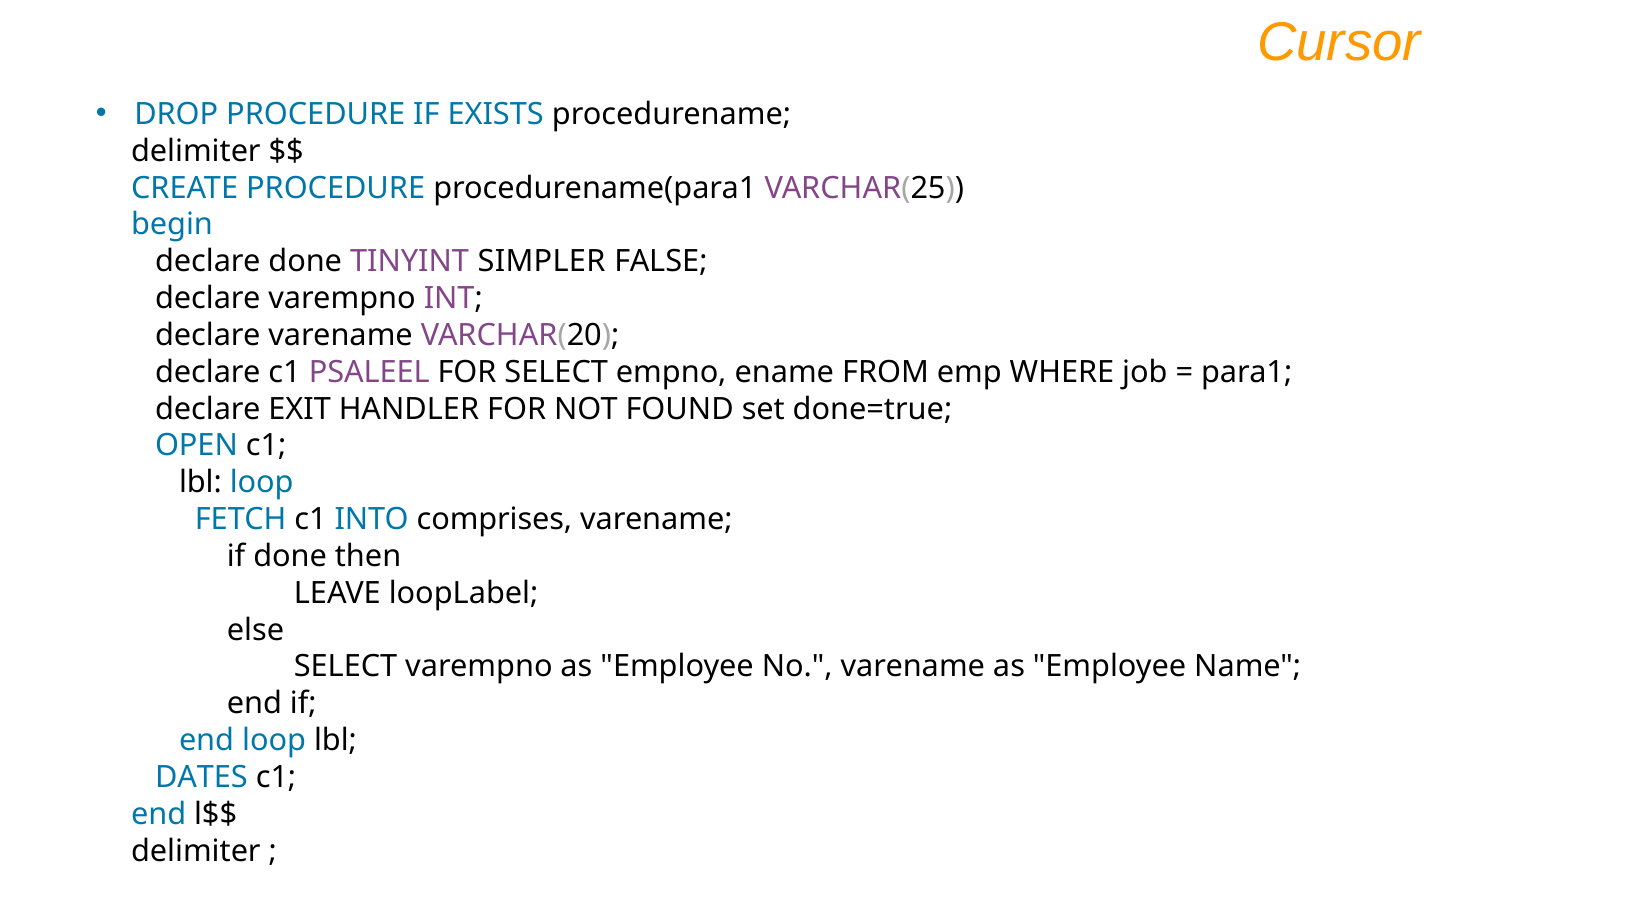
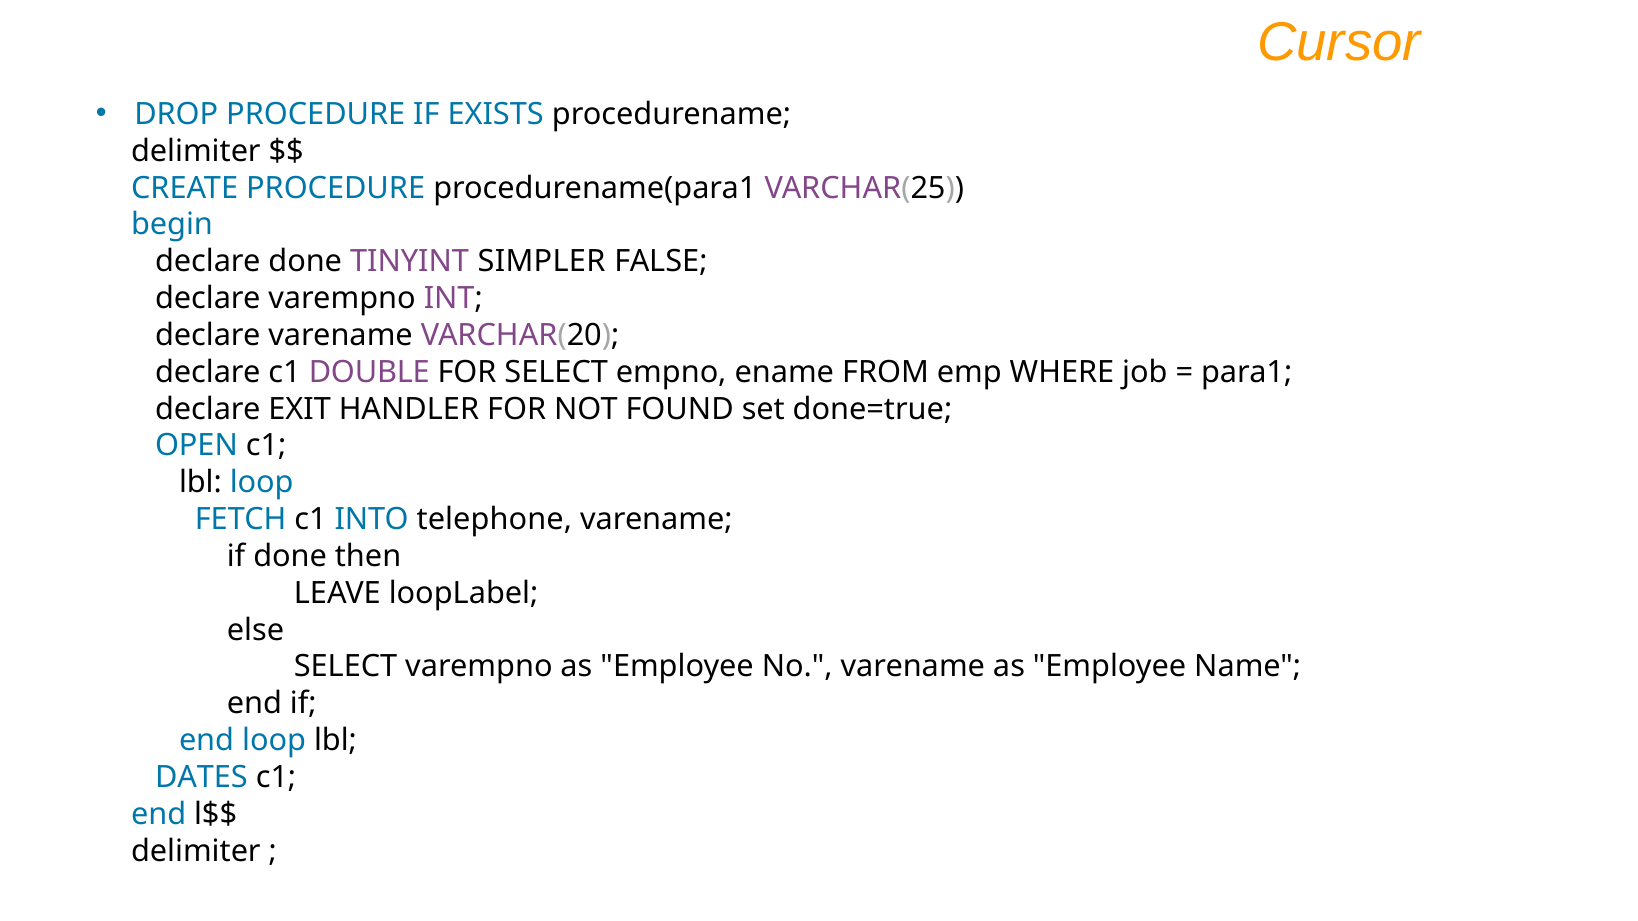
PSALEEL: PSALEEL -> DOUBLE (369, 372)
comprises: comprises -> telephone (494, 520)
